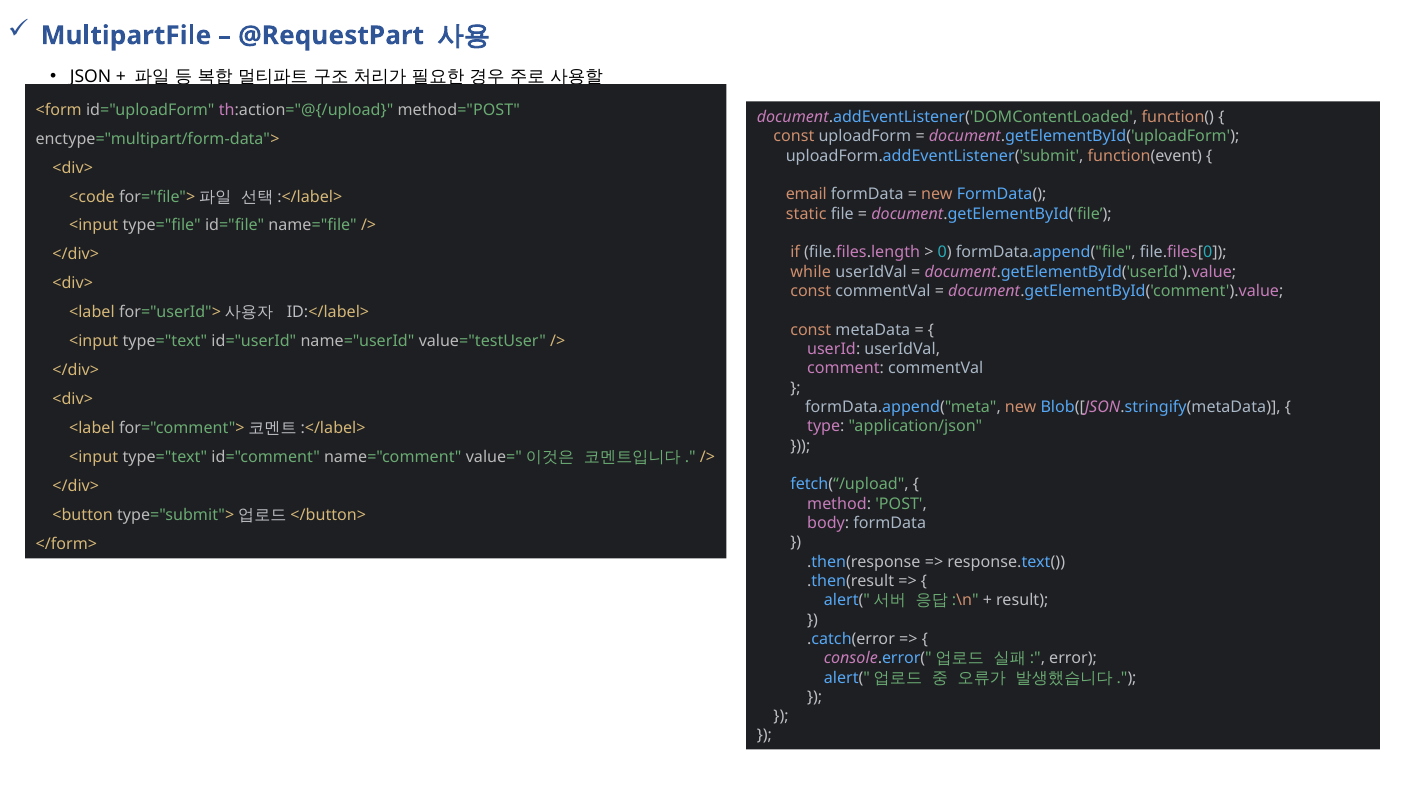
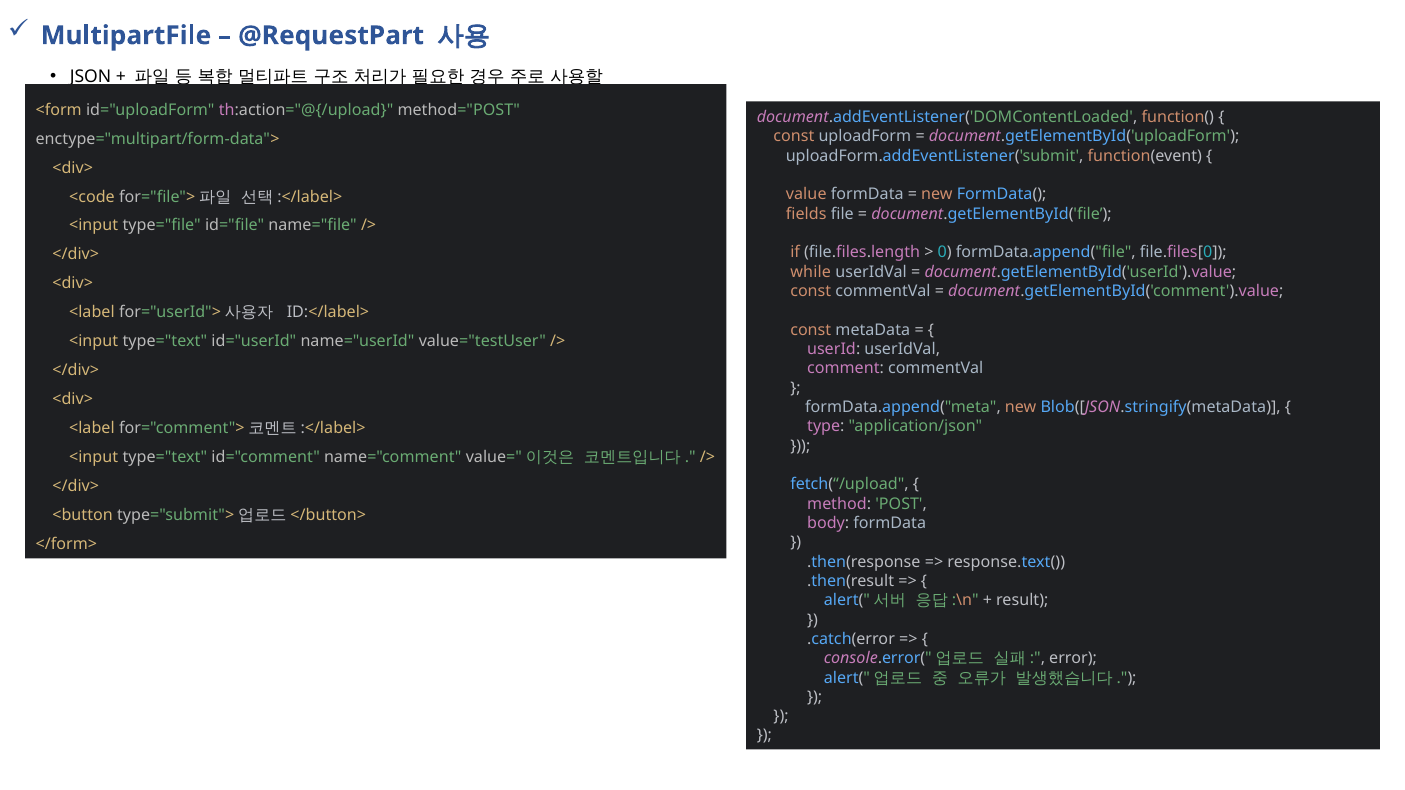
email: email -> value (806, 195)
static: static -> fields (806, 214)
